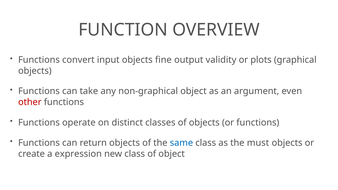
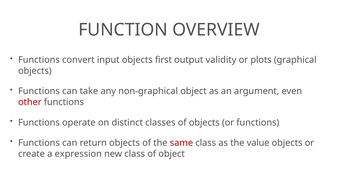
fine: fine -> first (163, 60)
same colour: blue -> red (181, 143)
must: must -> value (258, 143)
